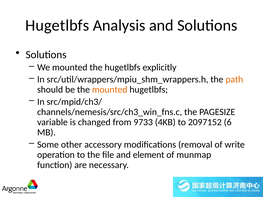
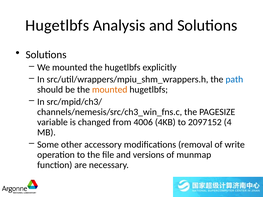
path colour: orange -> blue (234, 79)
9733: 9733 -> 4006 (143, 122)
6: 6 -> 4 (228, 122)
element: element -> versions (149, 155)
